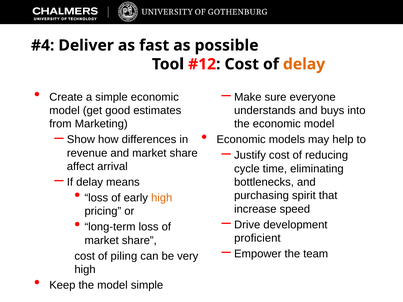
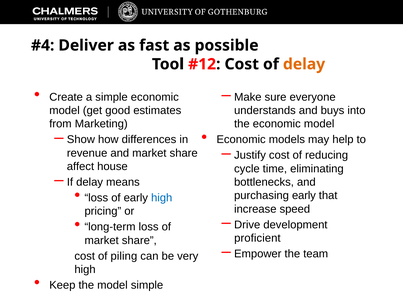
arrival: arrival -> house (112, 167)
high colour: orange -> blue (162, 198)
purchasing spirit: spirit -> early (304, 196)
